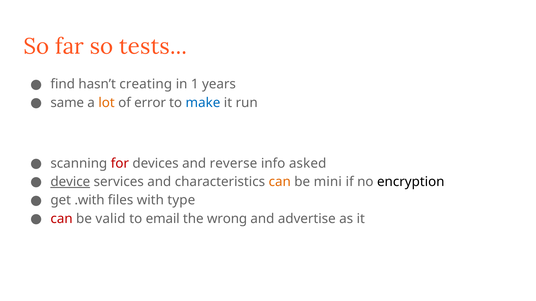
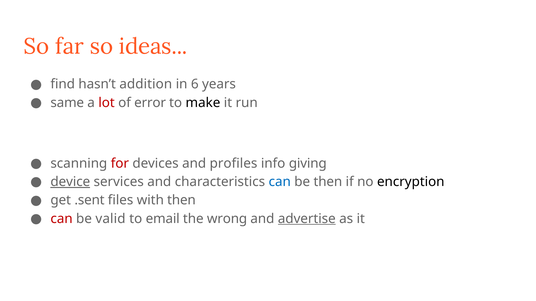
tests: tests -> ideas (153, 46)
creating: creating -> addition (146, 84)
1: 1 -> 6 (195, 84)
lot colour: orange -> red (107, 103)
make colour: blue -> black (203, 103)
reverse: reverse -> profiles (233, 164)
asked: asked -> giving (308, 164)
can colour: orange -> blue (280, 182)
be mini: mini -> then (328, 182)
.with: .with -> .sent (90, 201)
with type: type -> then (181, 201)
advertise underline: none -> present (307, 219)
